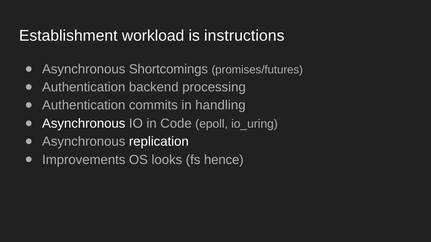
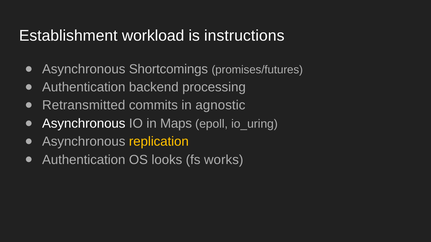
Authentication: Authentication -> Retransmitted (84, 105)
handling: handling -> agnostic (220, 105)
Code: Code -> Maps (176, 124)
replication colour: white -> yellow (159, 142)
Improvements: Improvements -> Authentication (84, 160)
hence: hence -> works (224, 160)
